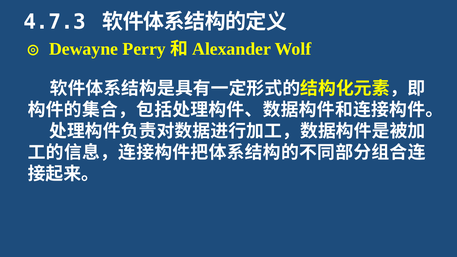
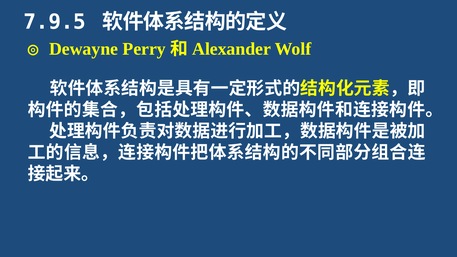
4.7.3: 4.7.3 -> 7.9.5 (55, 22)
